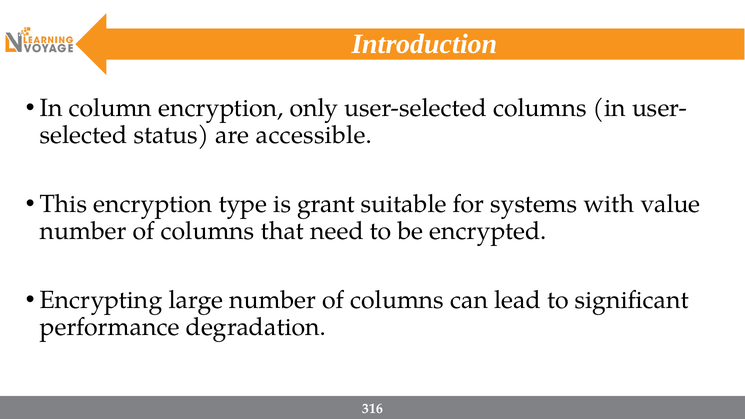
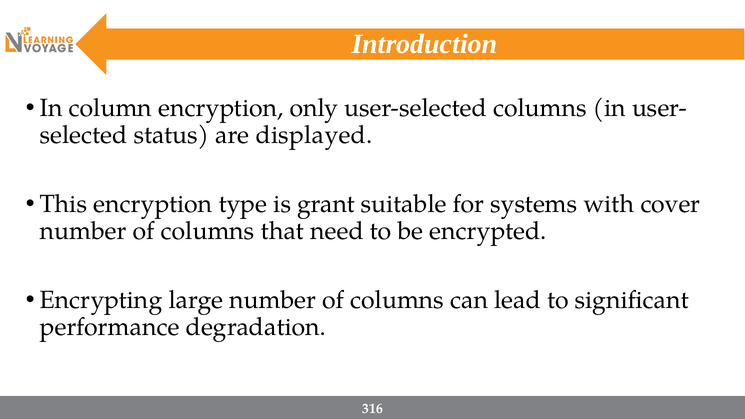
accessible: accessible -> displayed (314, 135)
value: value -> cover (670, 204)
